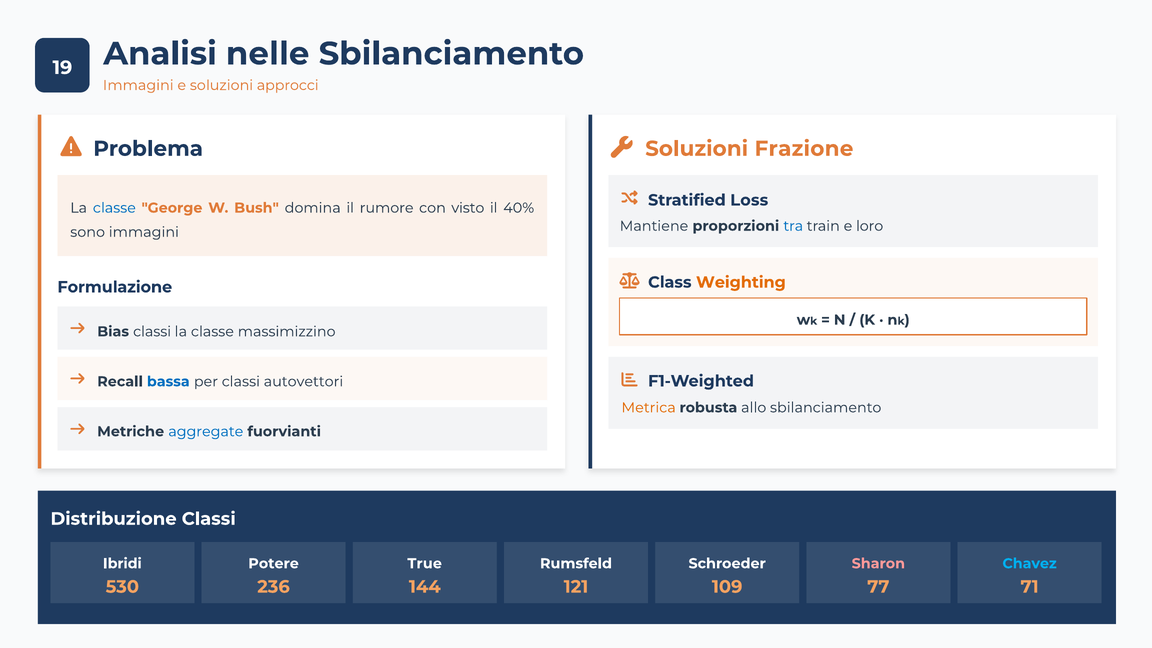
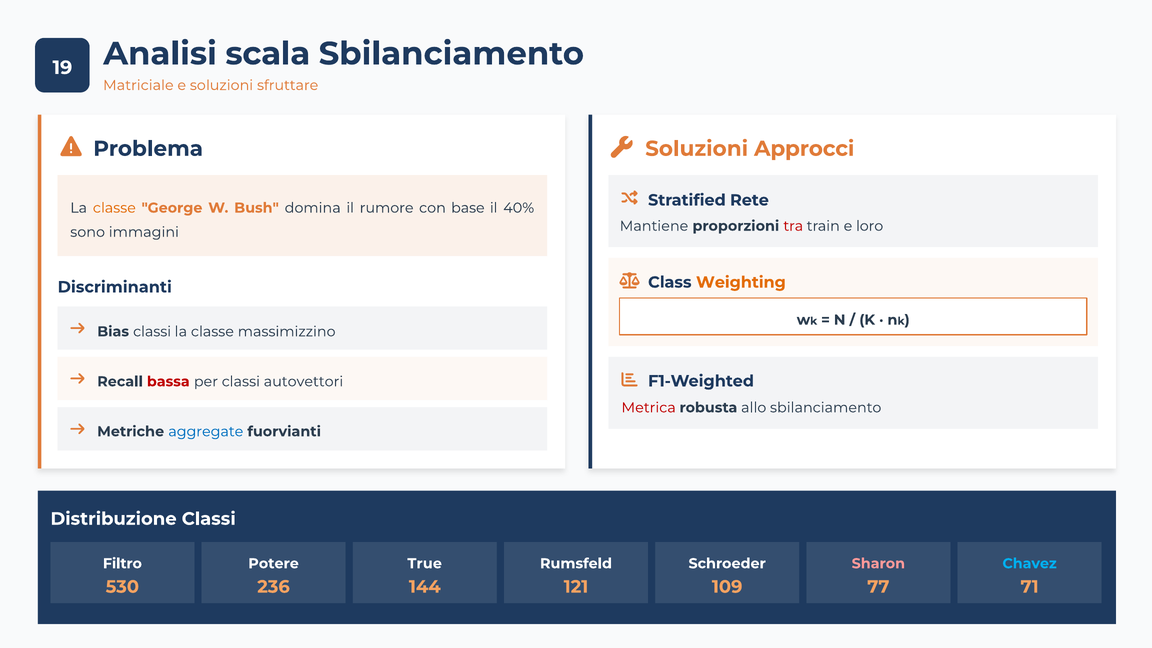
nelle: nelle -> scala (268, 54)
Immagini: Immagini -> Matriciale (138, 85)
approcci: approcci -> sfruttare (288, 85)
Frazione: Frazione -> Approcci (804, 149)
Loss: Loss -> Rete (749, 200)
classe colour: blue -> orange (114, 208)
visto: visto -> base (468, 208)
tra colour: blue -> red (793, 226)
Formulazione: Formulazione -> Discriminanti (115, 287)
bassa colour: blue -> red (168, 382)
Metrica colour: orange -> red (649, 408)
Ibridi: Ibridi -> Filtro (122, 564)
